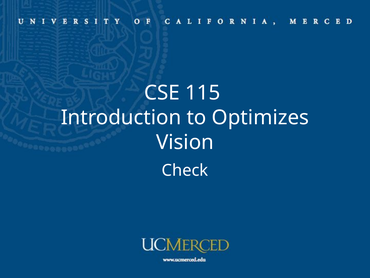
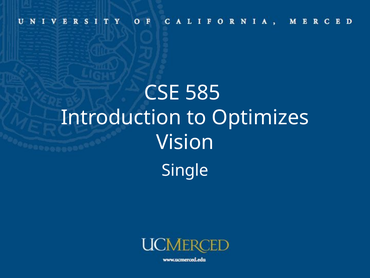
115: 115 -> 585 (203, 93)
Check: Check -> Single (185, 170)
